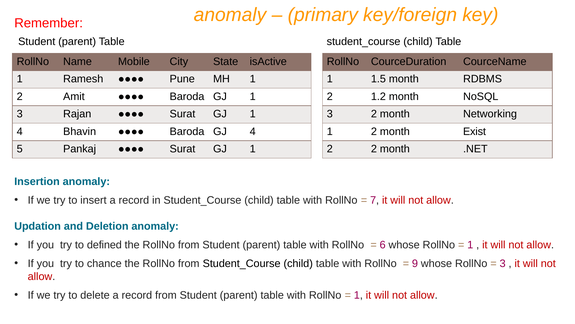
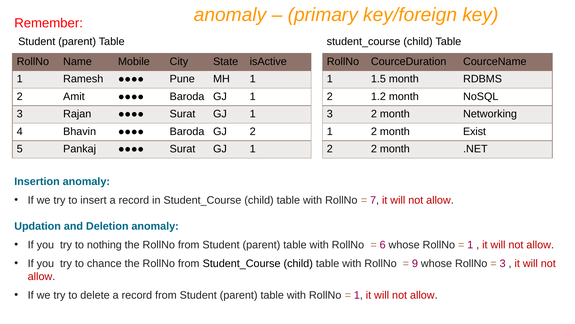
GJ 4: 4 -> 2 (253, 131)
defined: defined -> nothing (104, 244)
